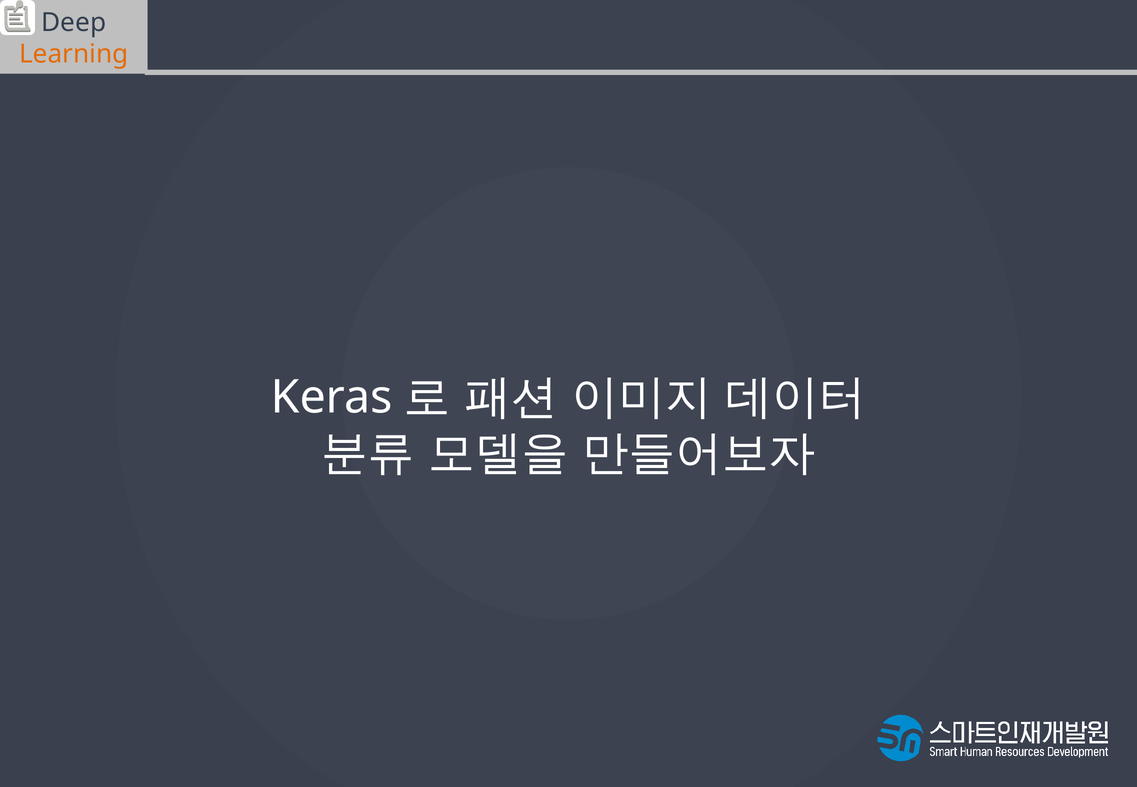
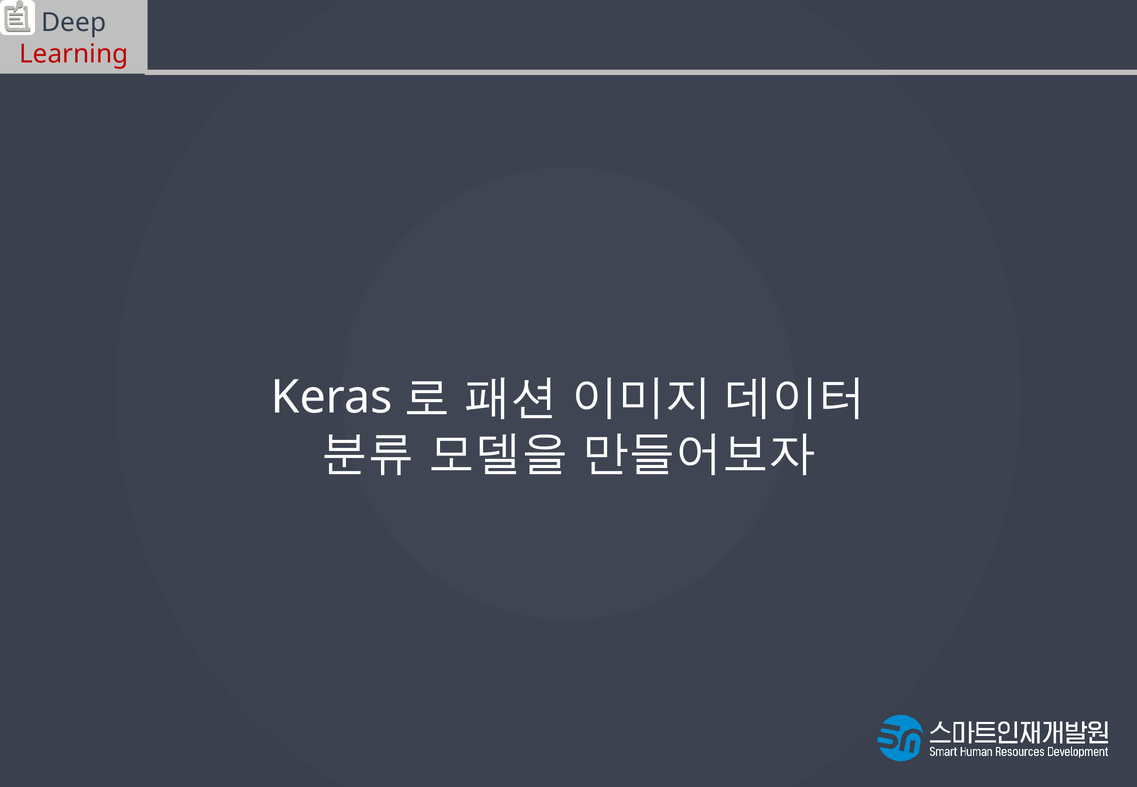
Learning colour: orange -> red (74, 54)
